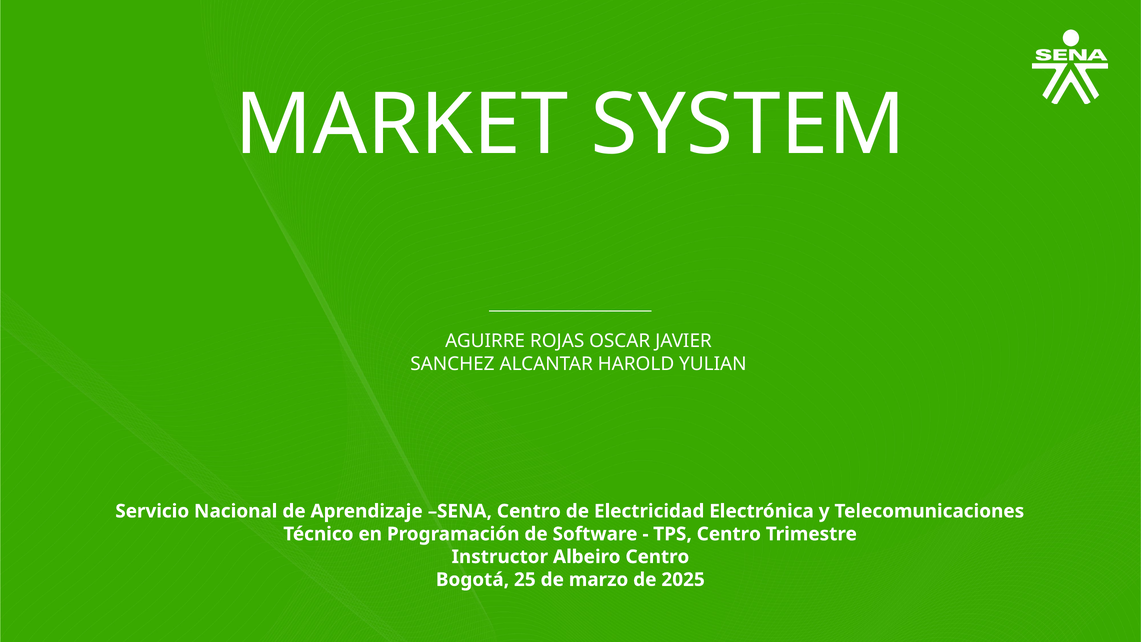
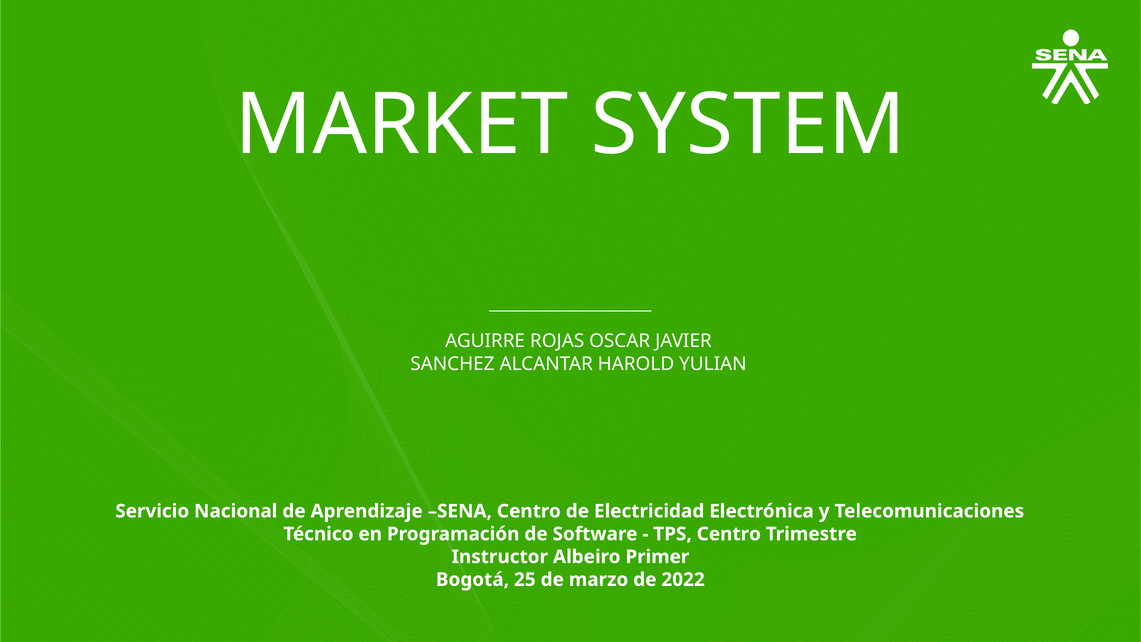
Albeiro Centro: Centro -> Primer (657, 557)
2025: 2025 -> 2022 (683, 579)
